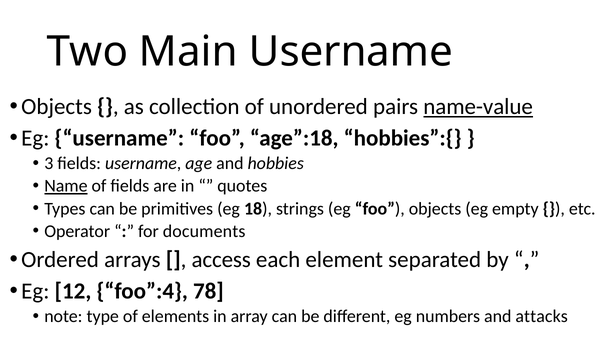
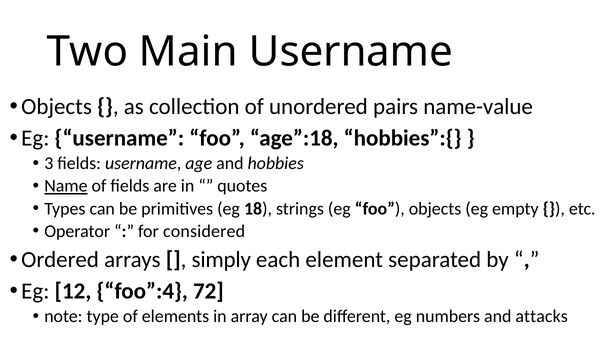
name-value underline: present -> none (478, 107)
documents: documents -> considered (204, 231)
access: access -> simply (221, 259)
78: 78 -> 72 (208, 290)
